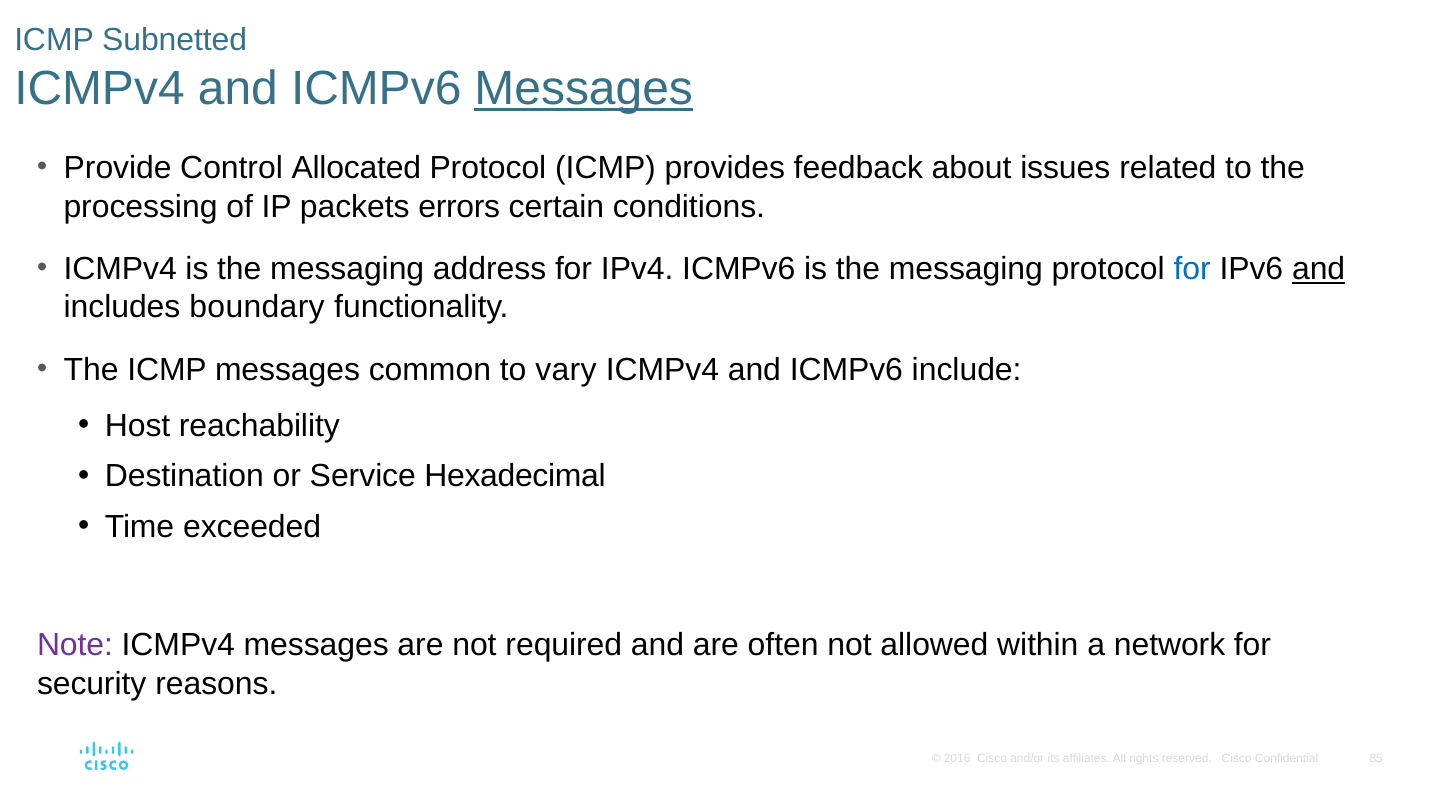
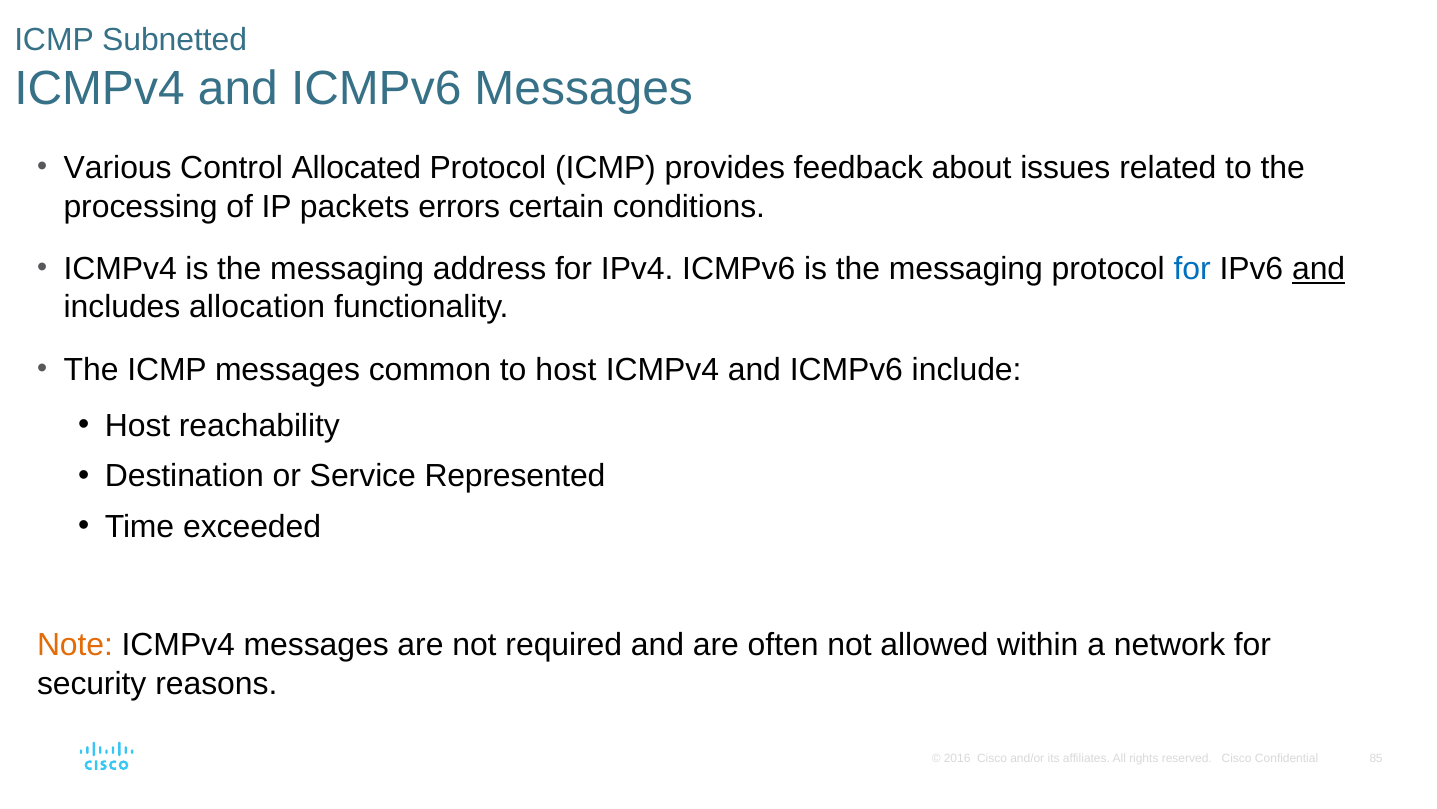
Messages underline: present -> none (584, 89)
Provide: Provide -> Various (118, 168)
boundary: boundary -> allocation (257, 307)
to vary: vary -> host (566, 369)
Hexadecimal: Hexadecimal -> Represented (515, 476)
Note colour: purple -> orange (75, 645)
